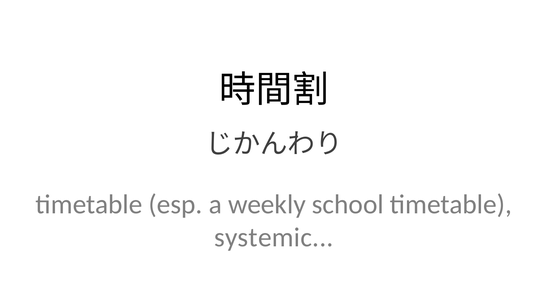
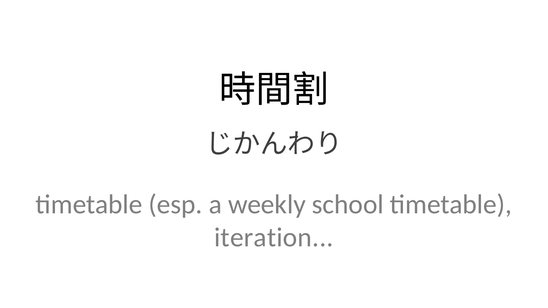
systemic: systemic -> iteration (274, 238)
